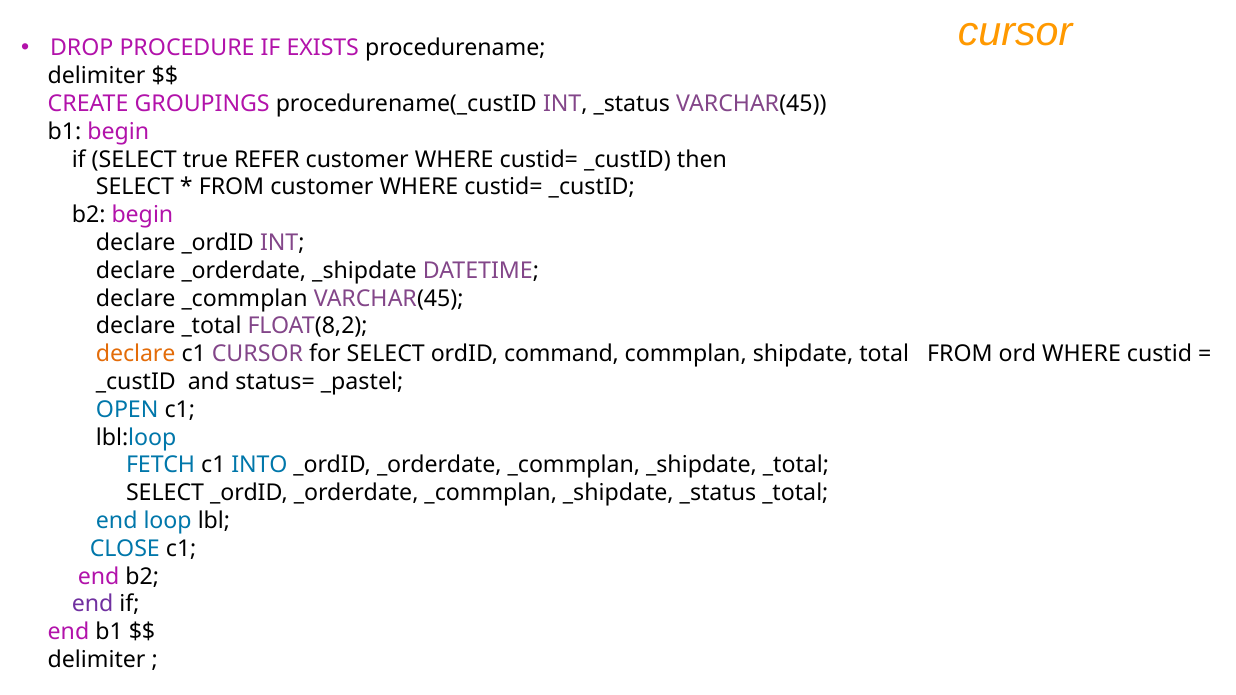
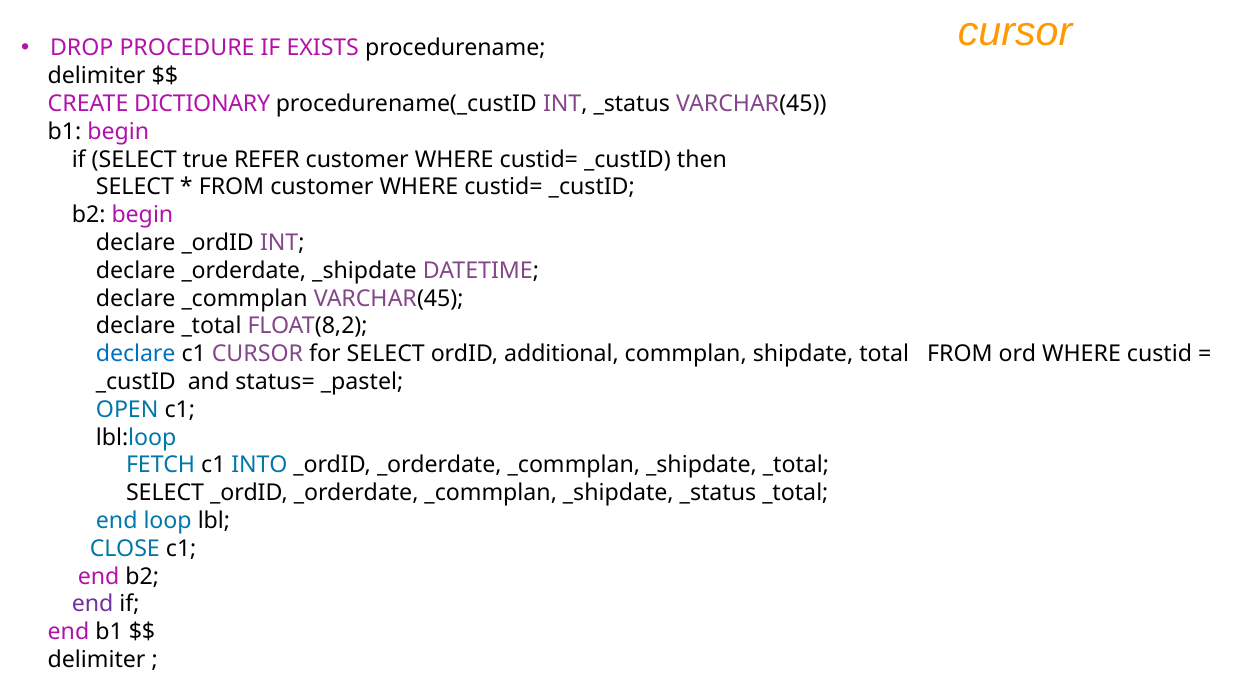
GROUPINGS: GROUPINGS -> DICTIONARY (202, 104)
declare colour: orange -> blue (136, 354)
command: command -> additional (561, 354)
